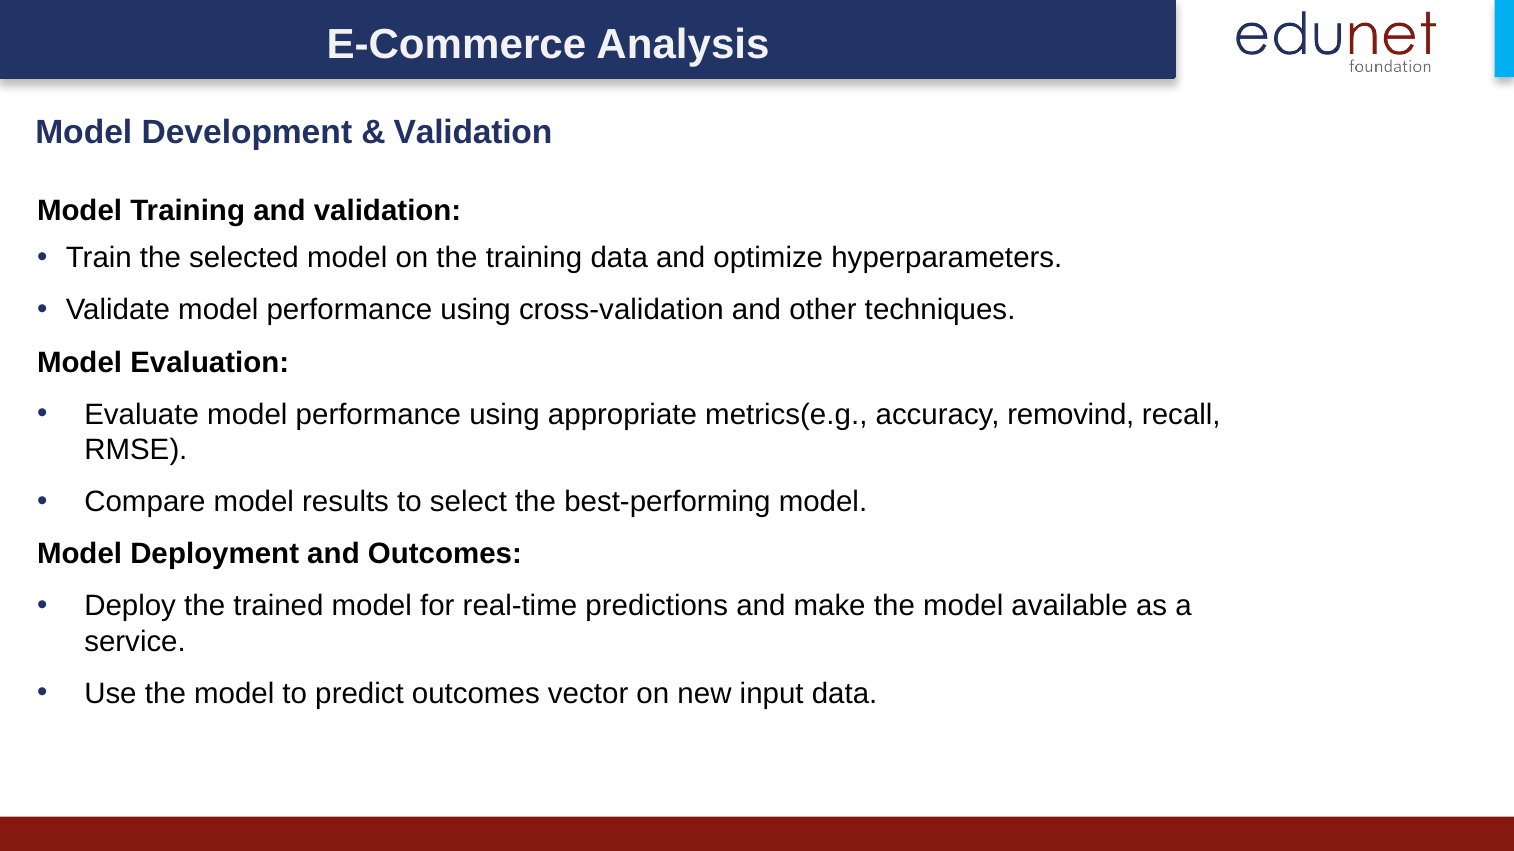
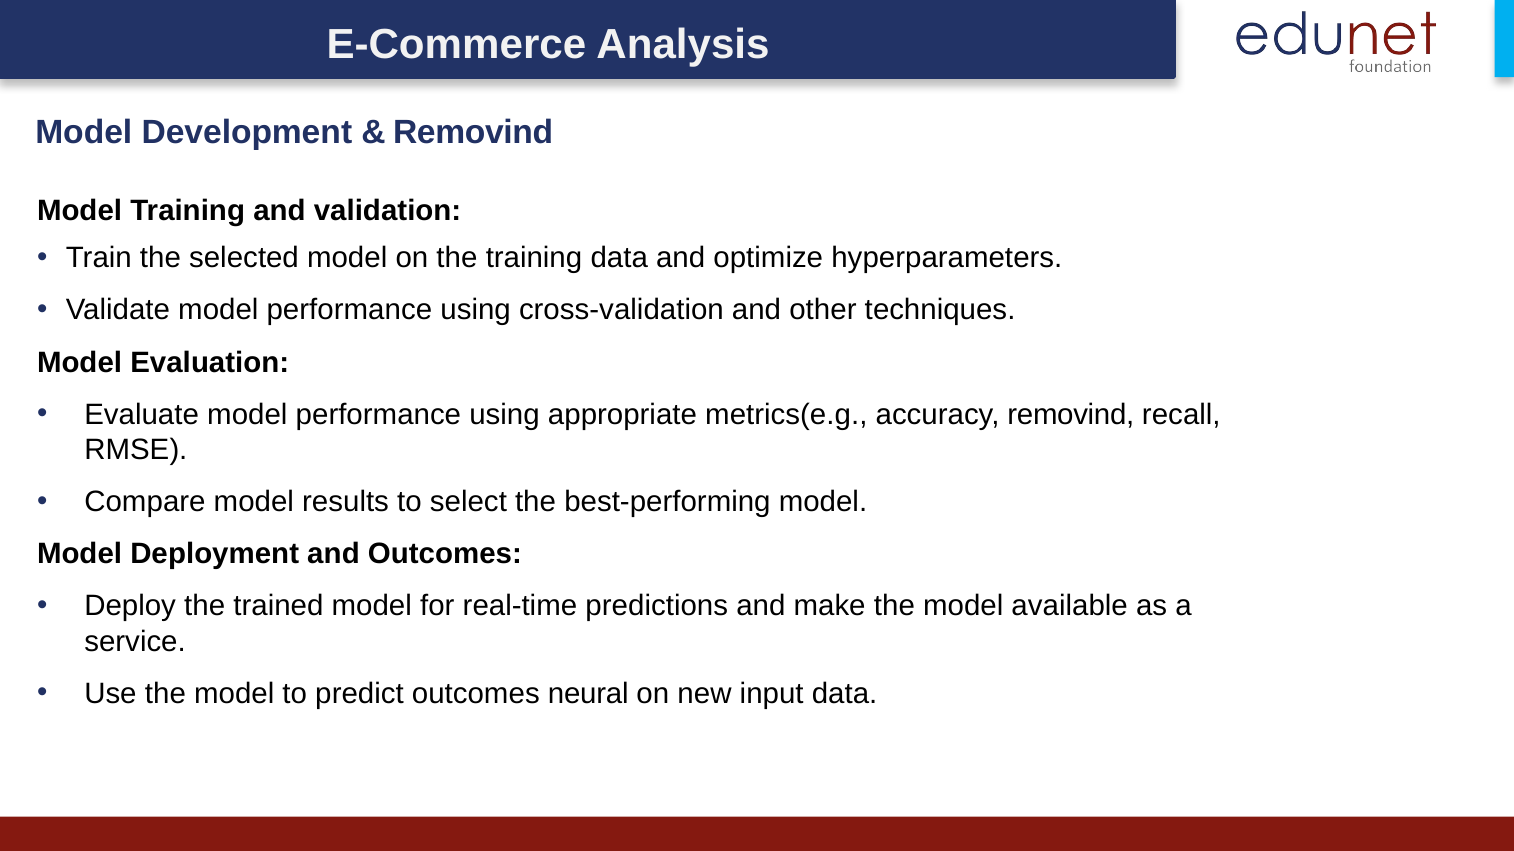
Validation: Validation -> Removind (473, 133)
vector: vector -> neural (588, 694)
